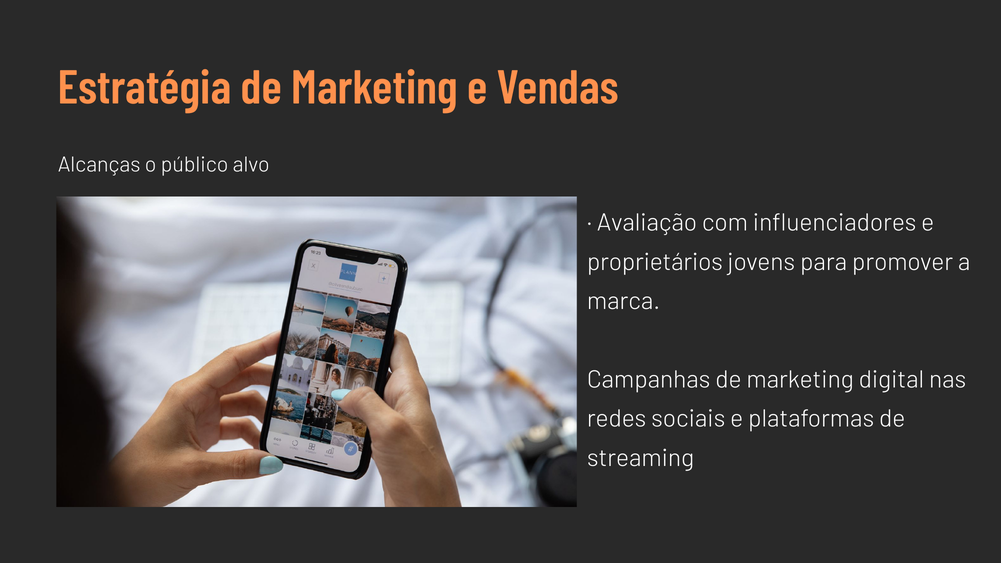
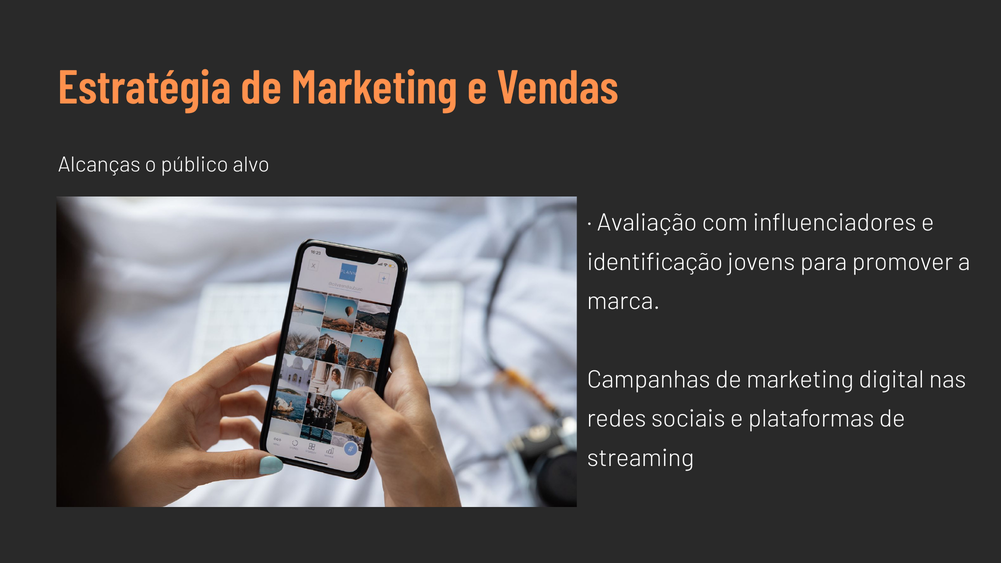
proprietários: proprietários -> identificação (655, 262)
